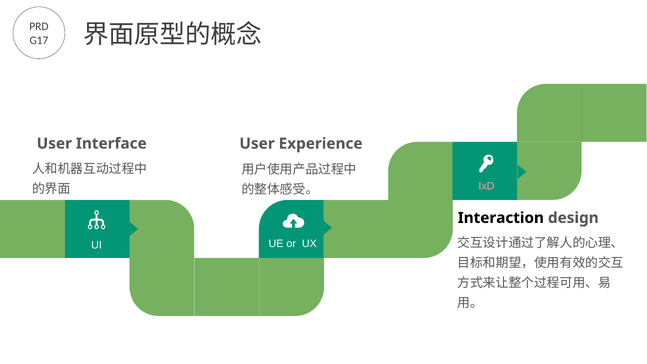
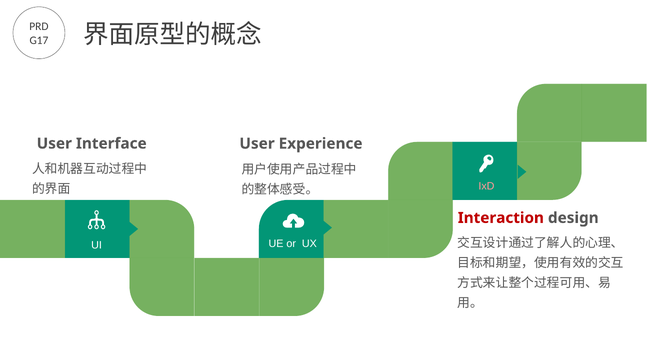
Interaction colour: black -> red (501, 218)
